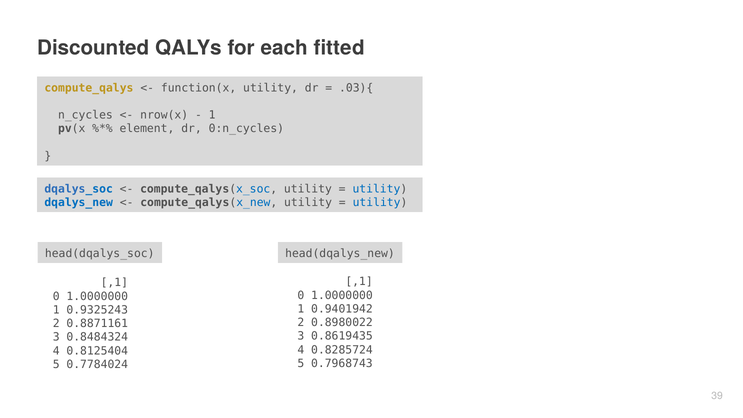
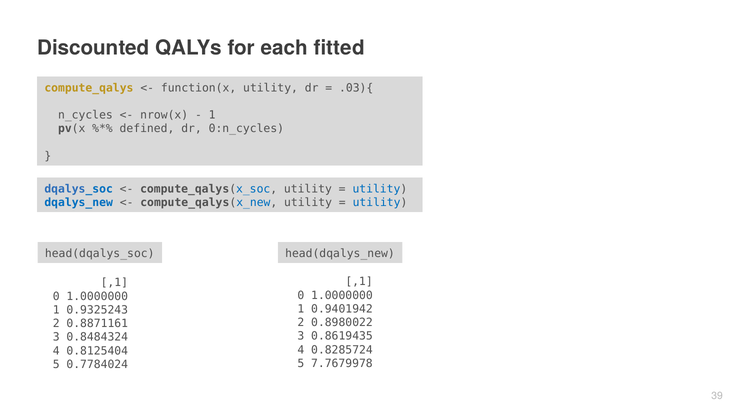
element: element -> defined (147, 129)
0.7968743: 0.7968743 -> 7.7679978 (342, 363)
